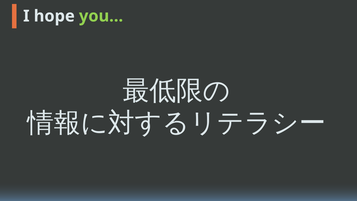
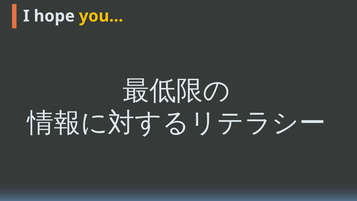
you… colour: light green -> yellow (101, 16)
